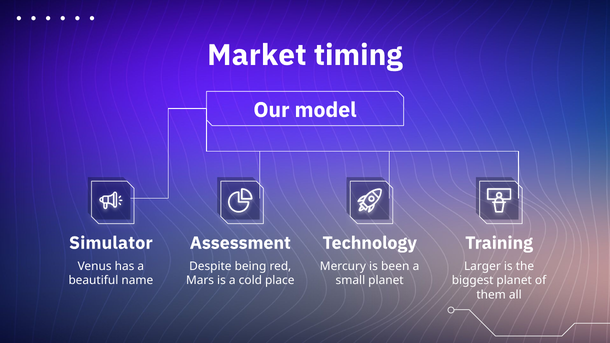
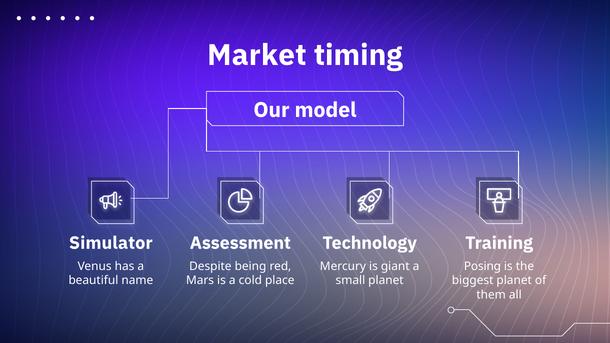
been: been -> giant (395, 266)
Larger: Larger -> Posing (482, 266)
